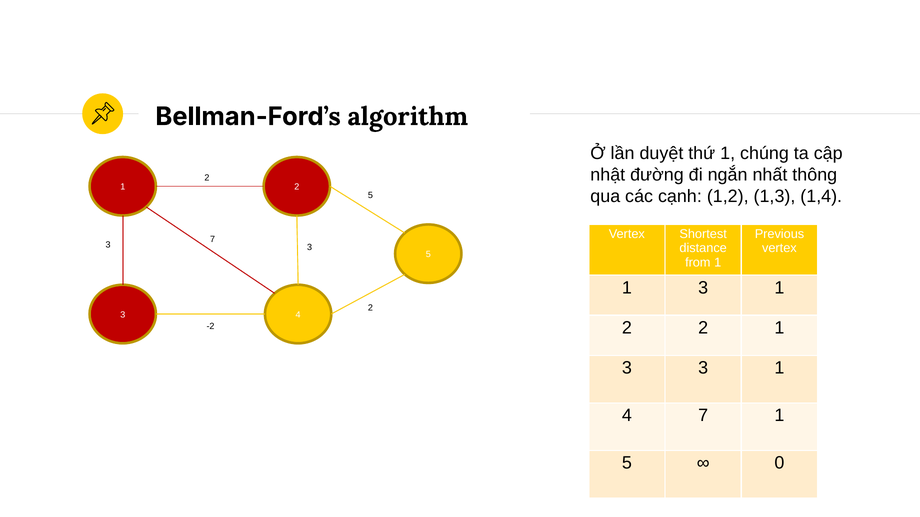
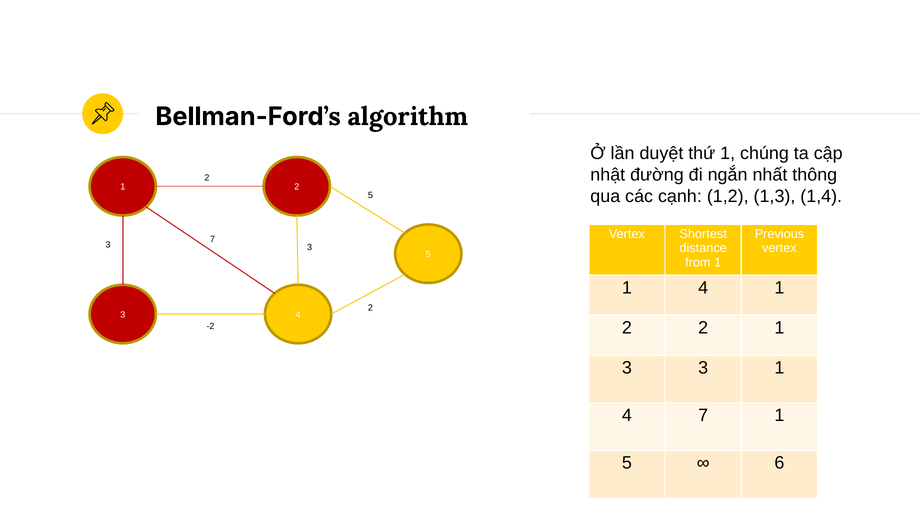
3: 3 -> 4 (703, 288)
0: 0 -> 6 (779, 464)
